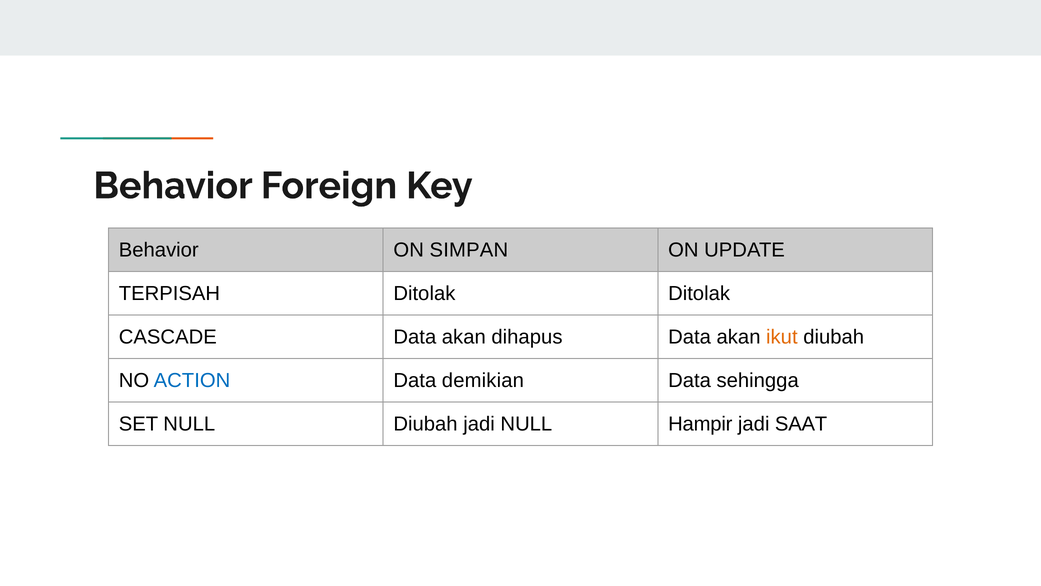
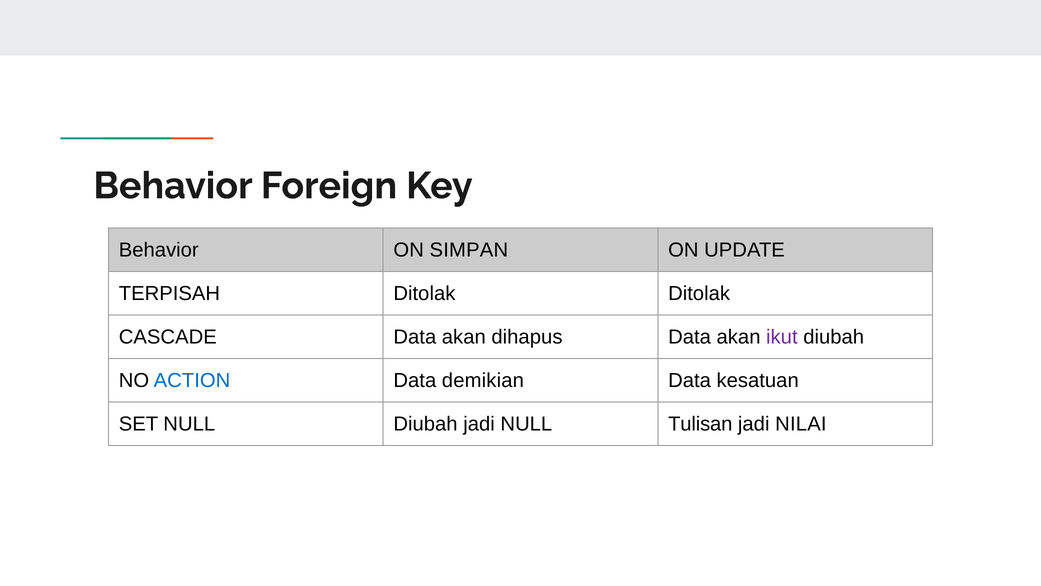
ikut colour: orange -> purple (782, 337)
sehingga: sehingga -> kesatuan (758, 380)
Hampir: Hampir -> Tulisan (700, 424)
SAAT: SAAT -> NILAI (801, 424)
